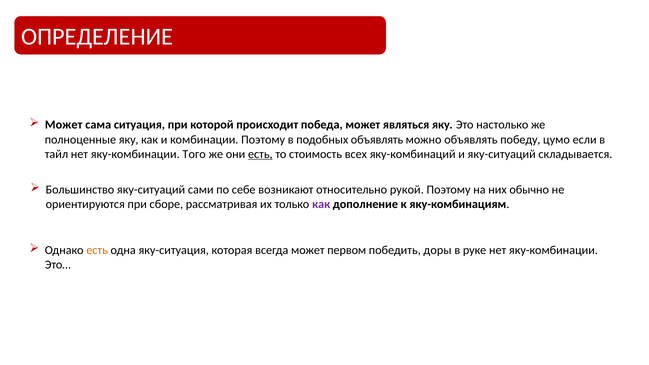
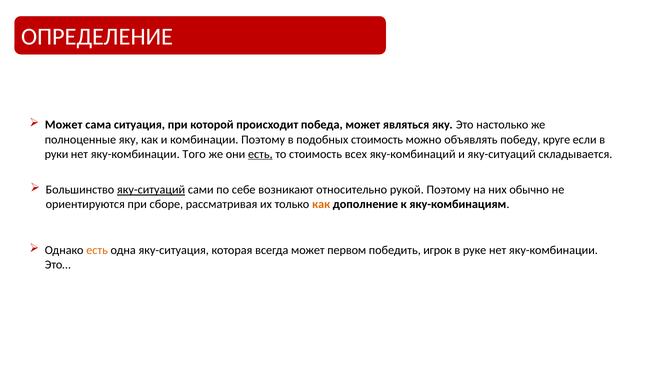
подобных объявлять: объявлять -> стоимость (377, 140)
цумо: цумо -> круге (557, 140)
тайл: тайл -> руки (56, 154)
яку-ситуаций underline: none -> present (151, 190)
как colour: purple -> orange (321, 204)
доры: доры -> игрок (438, 250)
